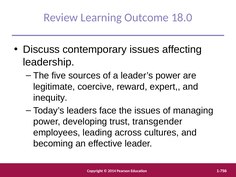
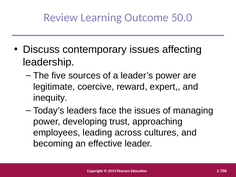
18.0: 18.0 -> 50.0 (182, 18)
transgender: transgender -> approaching (157, 122)
